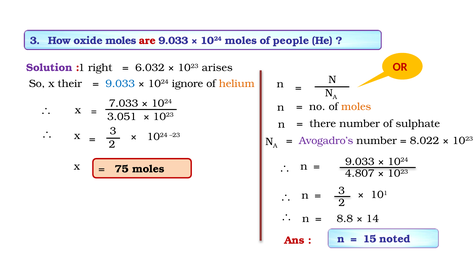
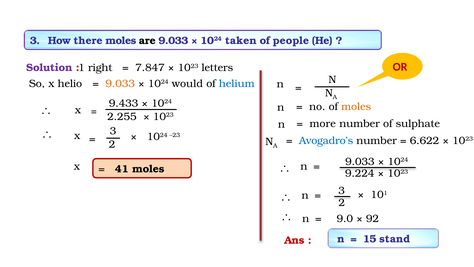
oxide: oxide -> there (88, 41)
are colour: red -> black (147, 41)
1024 moles: moles -> taken (241, 41)
6.032: 6.032 -> 7.847 (150, 68)
arises: arises -> letters (217, 68)
their: their -> helio (70, 83)
9.033 colour: blue -> orange (120, 83)
ignore: ignore -> would (187, 83)
helium colour: orange -> blue (237, 83)
7.033: 7.033 -> 9.433 (124, 103)
3.051: 3.051 -> 2.255 (122, 116)
there: there -> more (323, 123)
Avogadro’s colour: purple -> blue (326, 140)
8.022: 8.022 -> 6.622 (425, 140)
75: 75 -> 41 (122, 169)
4.807: 4.807 -> 9.224 (360, 173)
8.8: 8.8 -> 9.0 (345, 218)
14: 14 -> 92 (372, 218)
noted: noted -> stand (395, 239)
